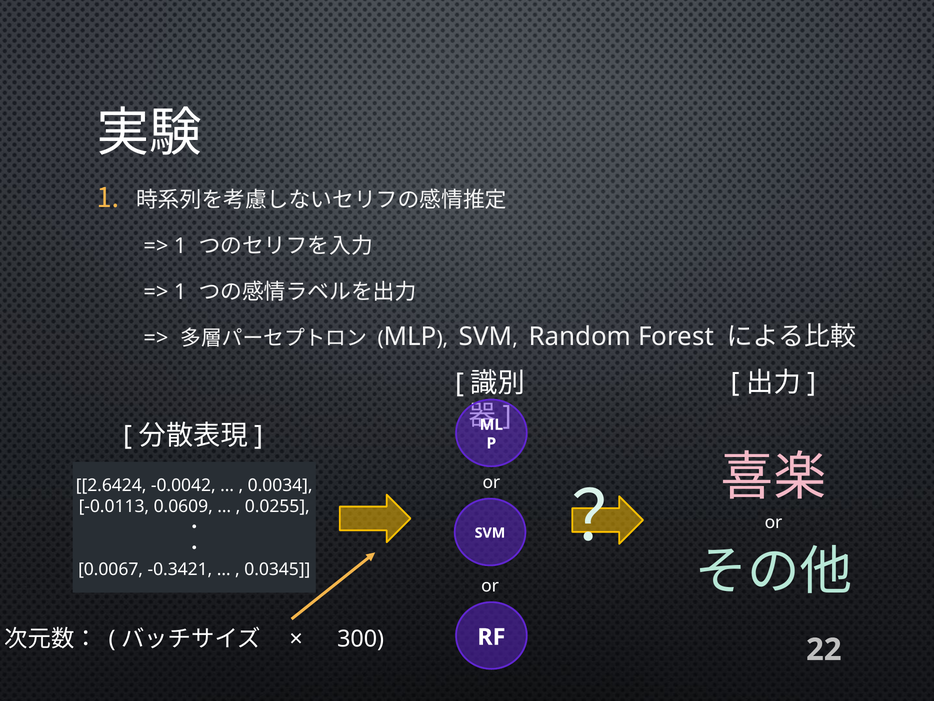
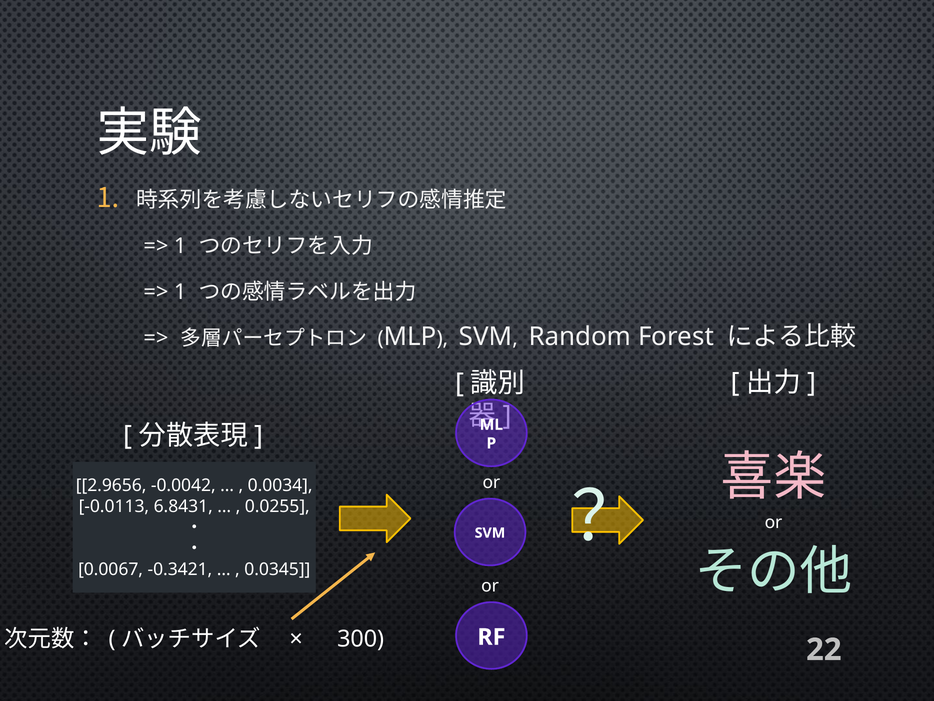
2.6424: 2.6424 -> 2.9656 (111, 485)
0.0609: 0.0609 -> 6.8431 (183, 506)
